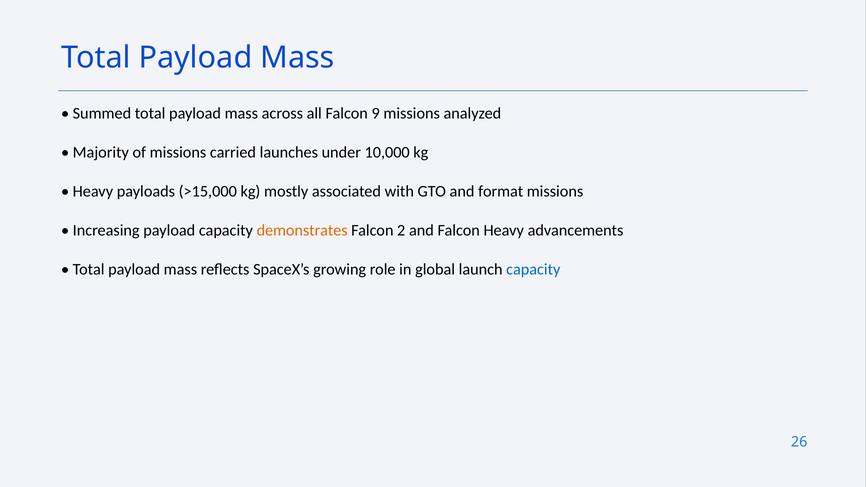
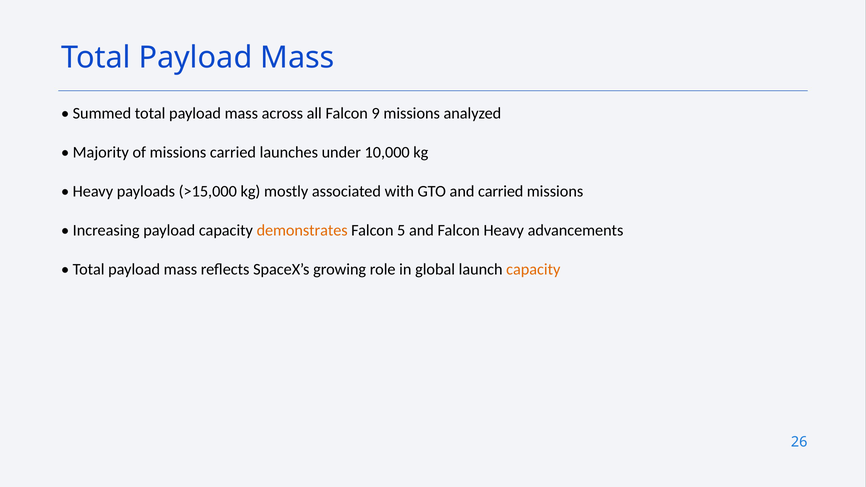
and format: format -> carried (501, 191)
2: 2 -> 5 (401, 230)
capacity colour: blue -> orange (533, 269)
